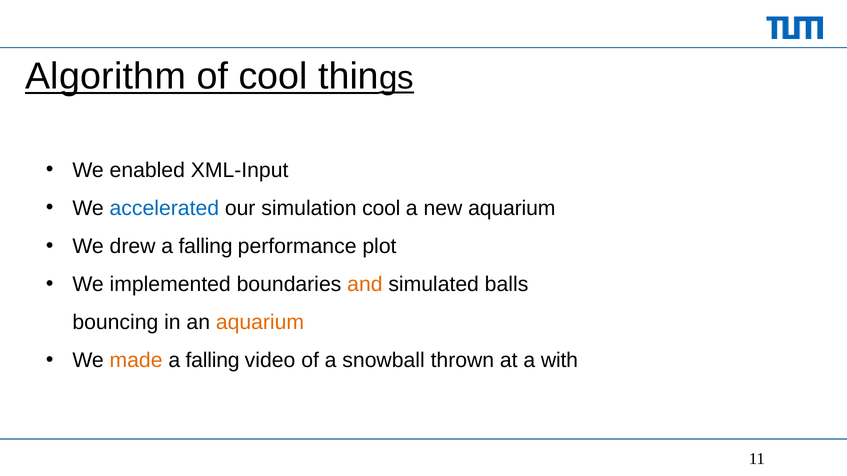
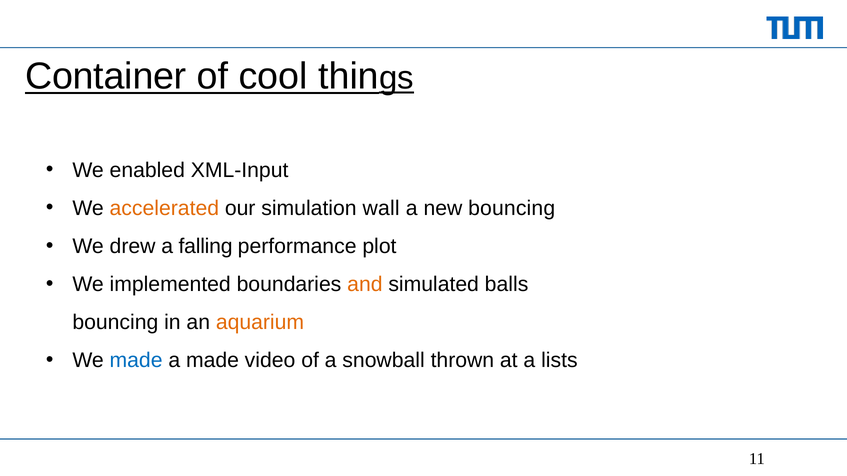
Algorithm: Algorithm -> Container (106, 77)
accelerated colour: blue -> orange (164, 208)
simulation cool: cool -> wall (381, 208)
new aquarium: aquarium -> bouncing (512, 208)
made colour: orange -> blue (136, 361)
falling: falling -> made (212, 361)
with: with -> lists (559, 361)
